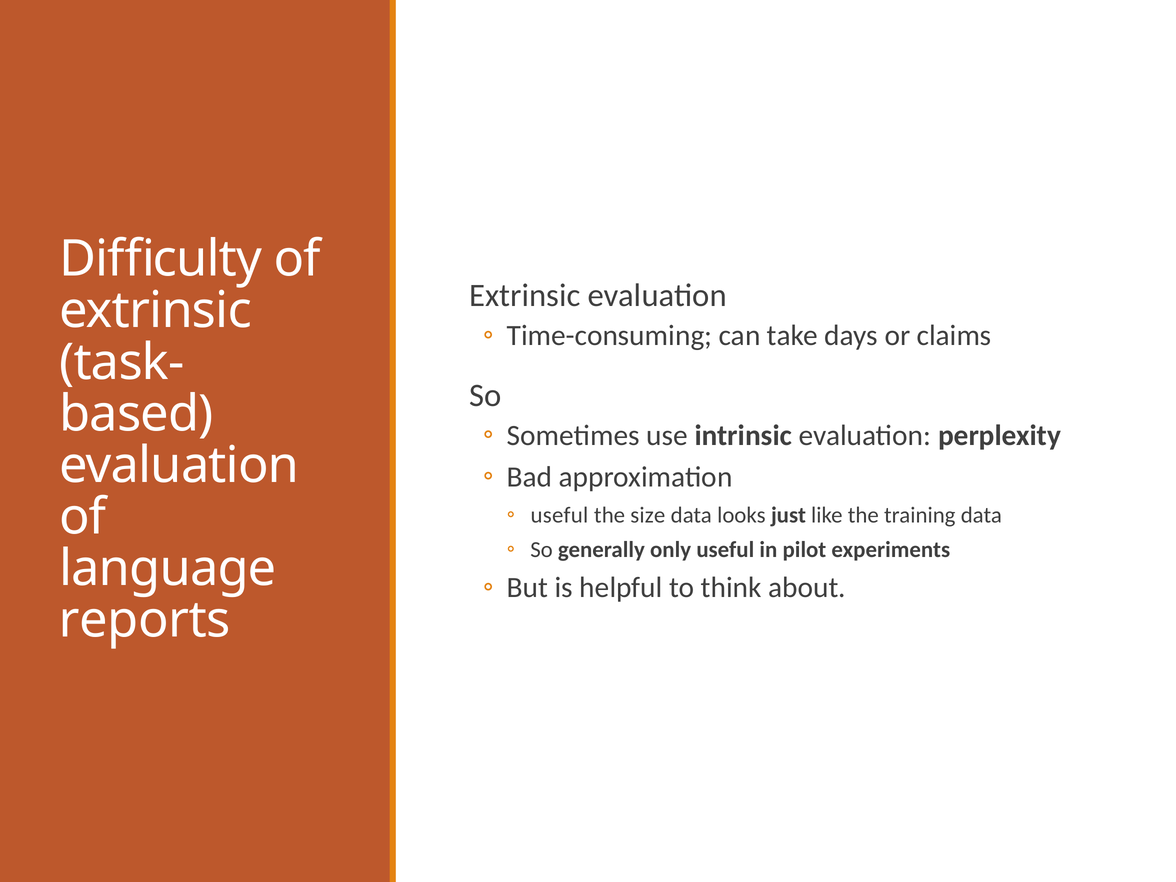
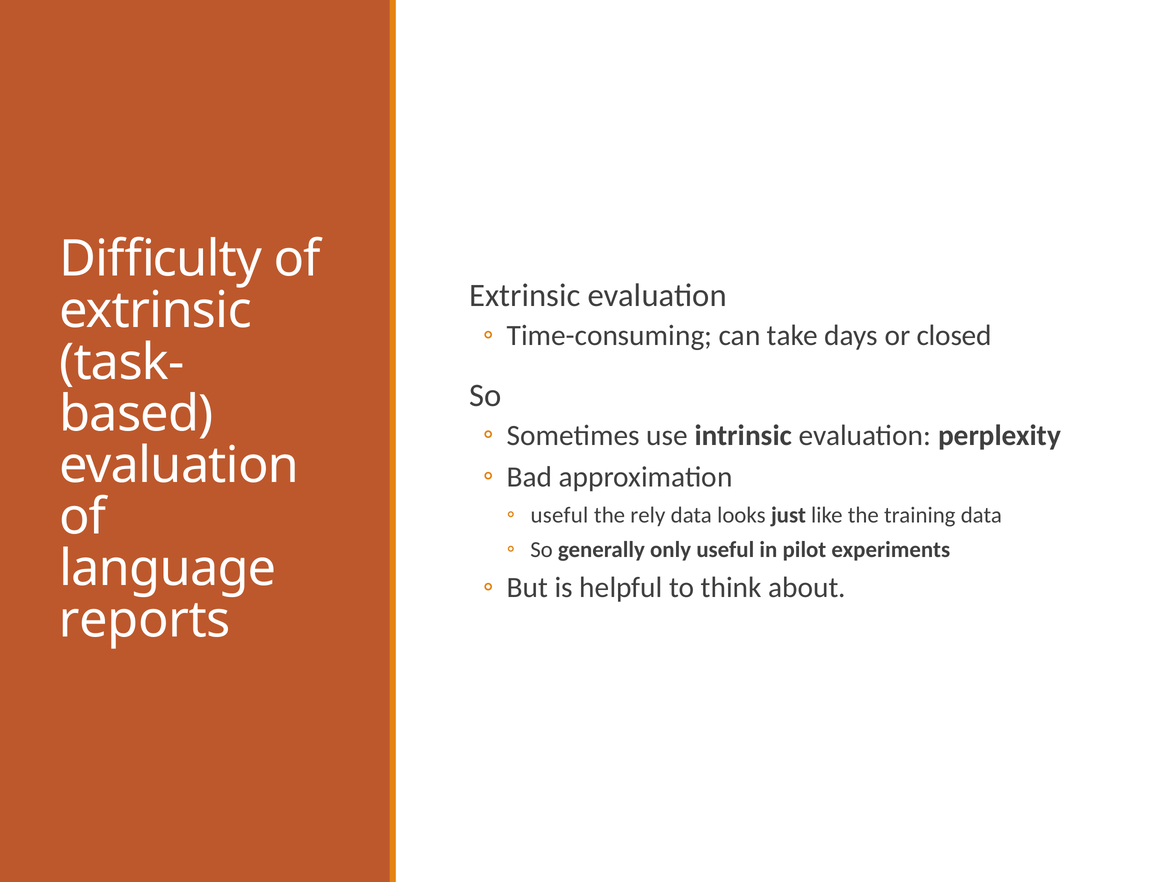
claims: claims -> closed (954, 336)
size: size -> rely (648, 515)
